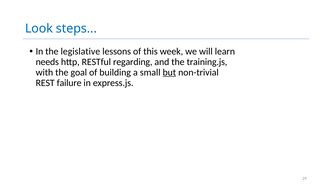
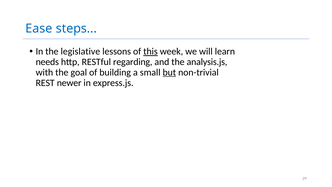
Look: Look -> Ease (39, 29)
this underline: none -> present (151, 51)
training.js: training.js -> analysis.js (207, 62)
failure: failure -> newer (69, 83)
